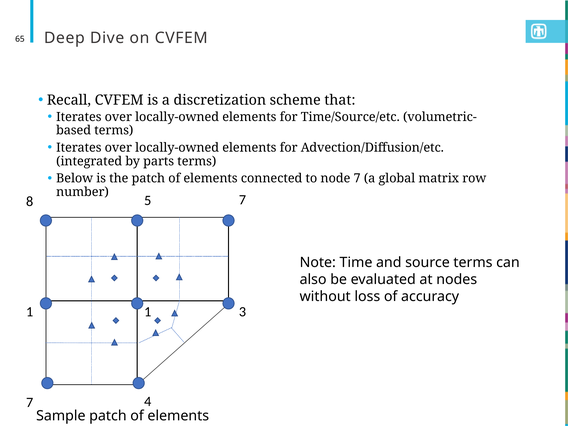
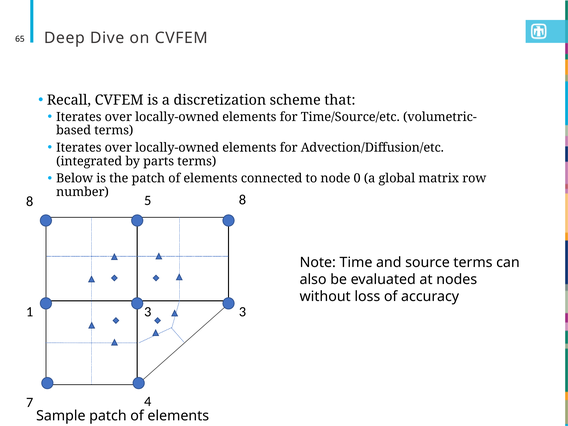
node 7: 7 -> 0 (357, 178)
5 7: 7 -> 8 (242, 200)
1 1: 1 -> 3 (148, 312)
